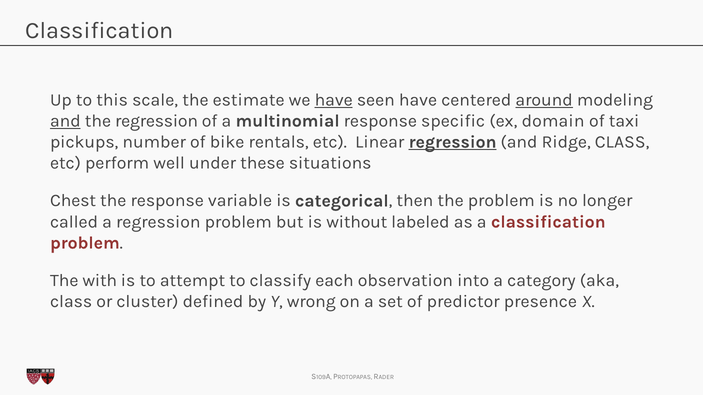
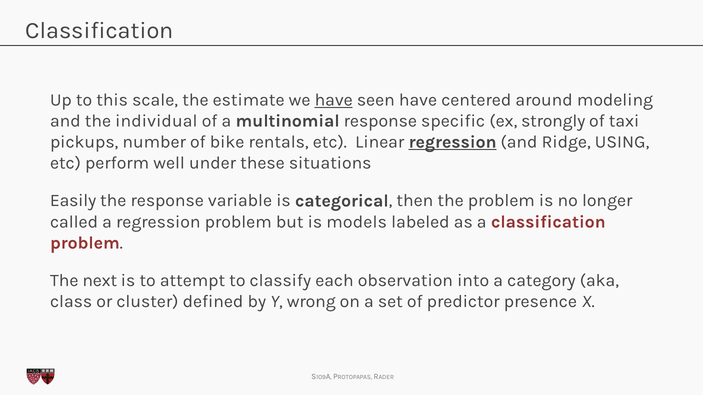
around underline: present -> none (544, 100)
and underline: present -> none (65, 121)
the regression: regression -> individual (156, 121)
domain: domain -> strongly (553, 121)
Ridge CLASS: CLASS -> USING (622, 142)
Chest: Chest -> Easily (73, 201)
without: without -> models (357, 222)
with: with -> next (100, 281)
